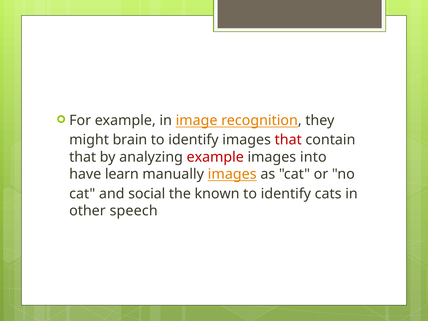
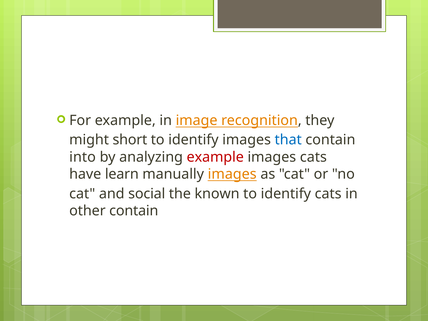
brain: brain -> short (130, 140)
that colour: red -> blue (288, 140)
that: that -> into (83, 157)
images into: into -> cats (313, 157)
other speech: speech -> contain (134, 211)
